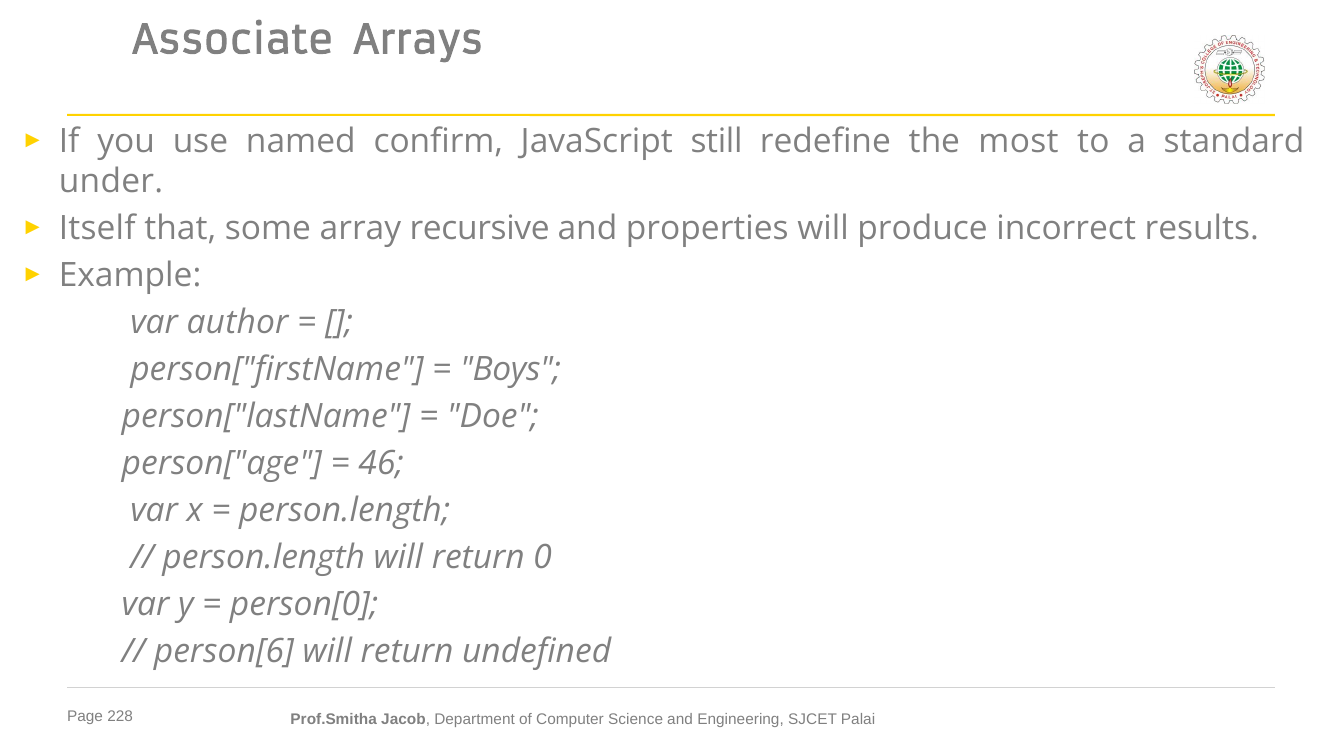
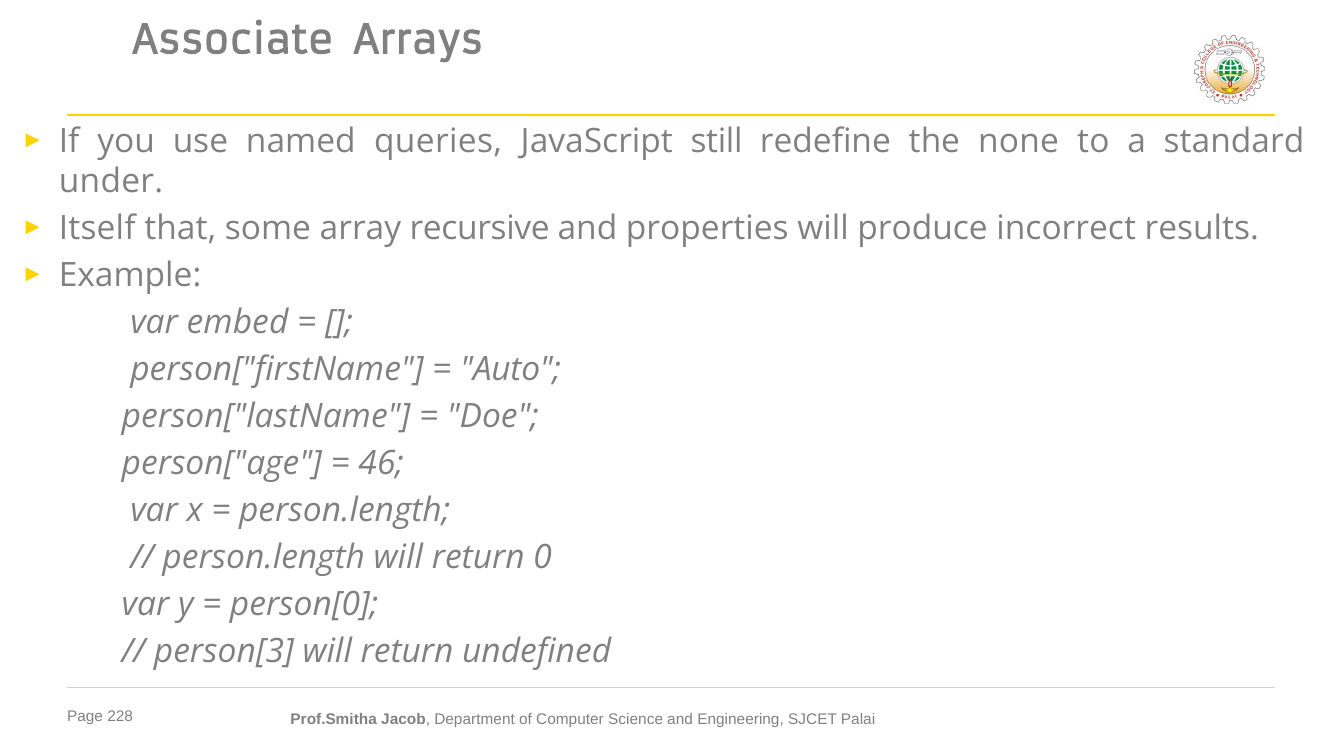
confirm: confirm -> queries (438, 141)
most: most -> none (1019, 141)
author: author -> embed (238, 322)
Boys: Boys -> Auto (511, 369)
person[6: person[6 -> person[3 (224, 651)
